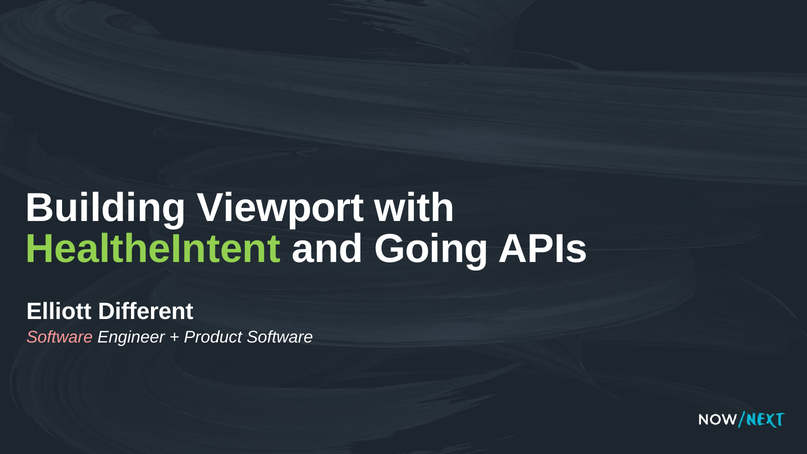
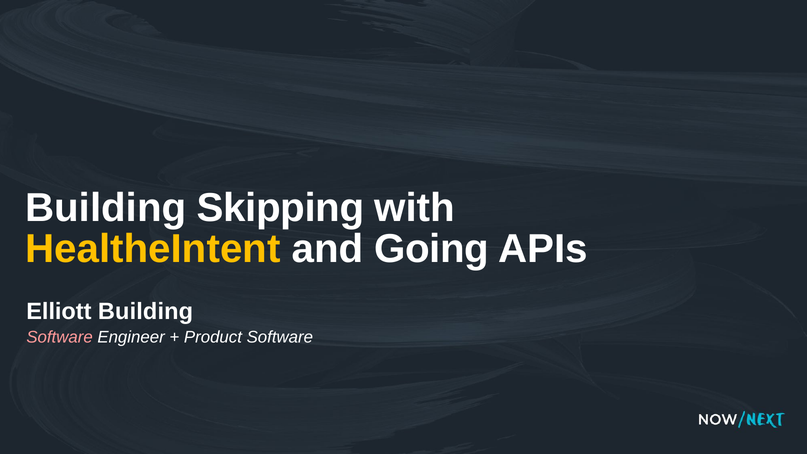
Viewport: Viewport -> Skipping (281, 208)
HealtheIntent colour: light green -> yellow (153, 249)
Elliott Different: Different -> Building (146, 312)
